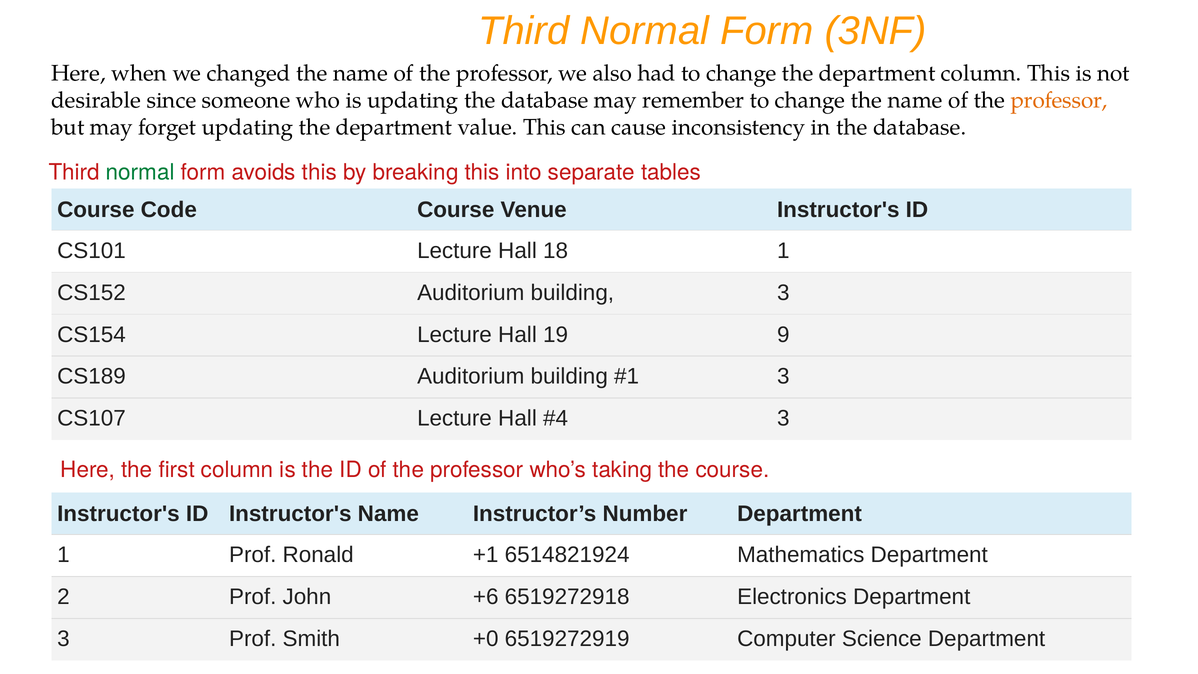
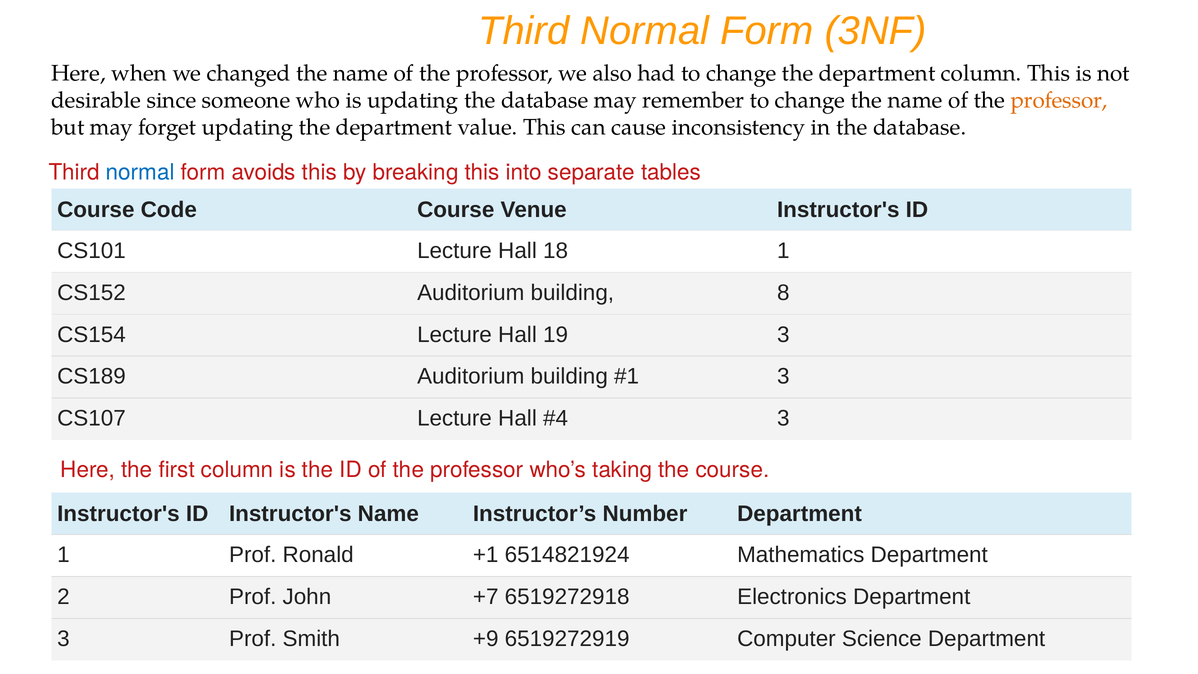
normal colour: green -> blue (140, 172)
building 3: 3 -> 8 (783, 293)
19 9: 9 -> 3 (783, 335)
+6: +6 -> +7 (486, 597)
+0: +0 -> +9 (486, 639)
